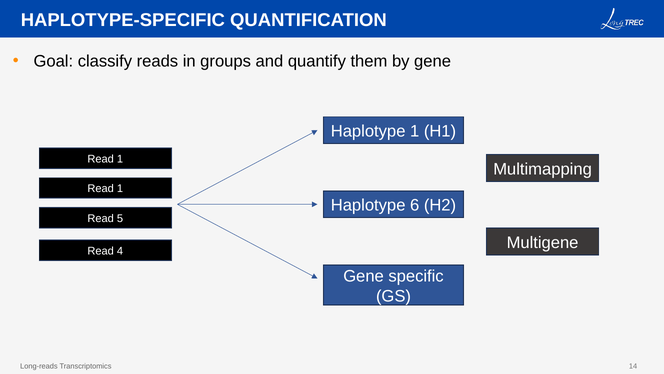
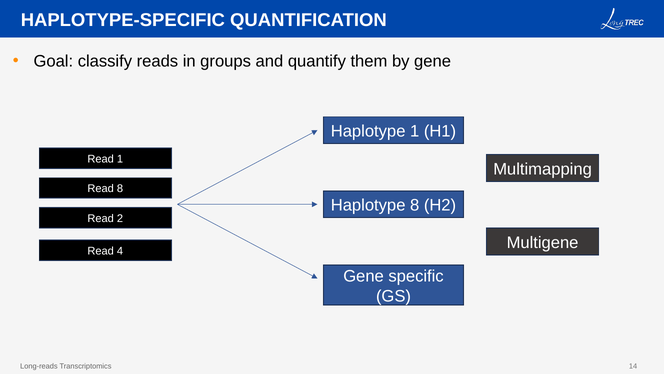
1: 1 -> 8 (120, 189)
Haplotype 6: 6 -> 8 (415, 205)
5: 5 -> 2 (120, 218)
